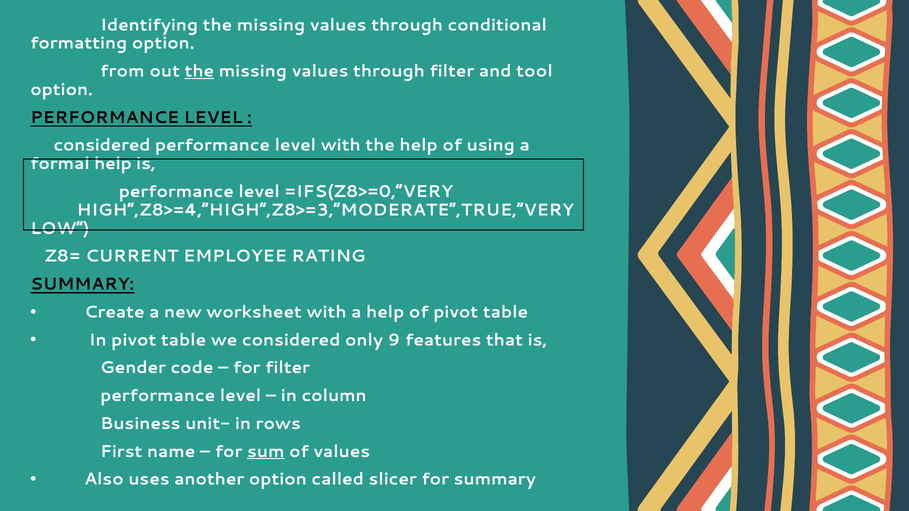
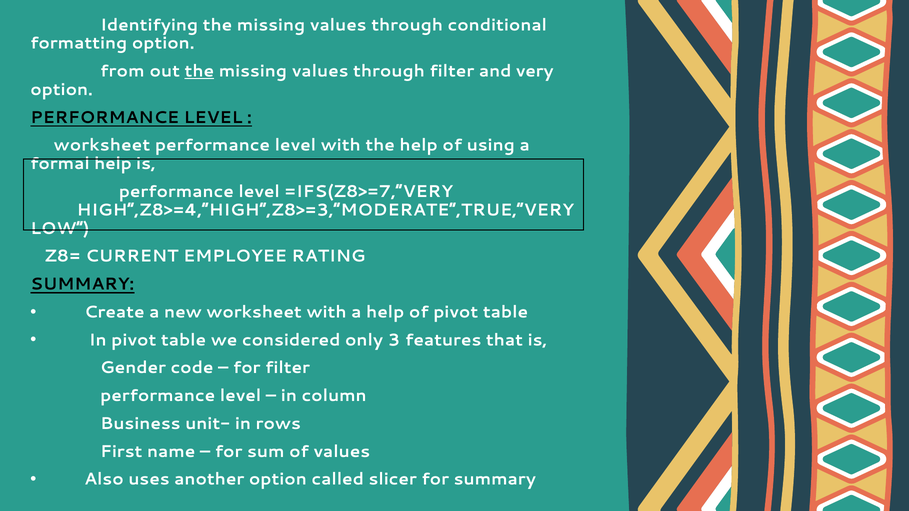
tool: tool -> very (535, 71)
considered: considered -> worksheet (102, 145)
=IFS(Z8>=0,”VERY: =IFS(Z8>=0,”VERY -> =IFS(Z8>=7,”VERY (369, 192)
9: 9 -> 3 (394, 340)
sum underline: present -> none (266, 452)
